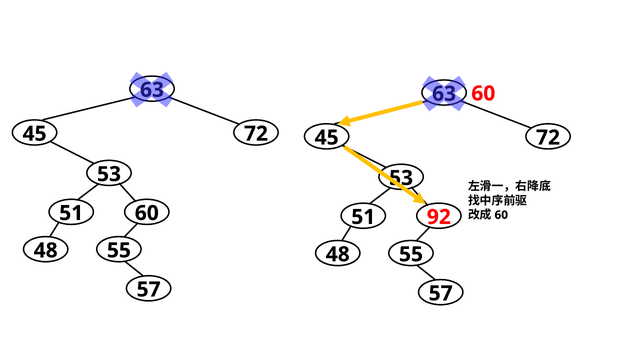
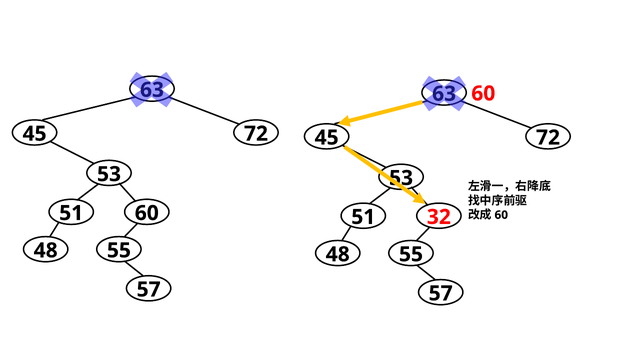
92: 92 -> 32 (439, 217)
